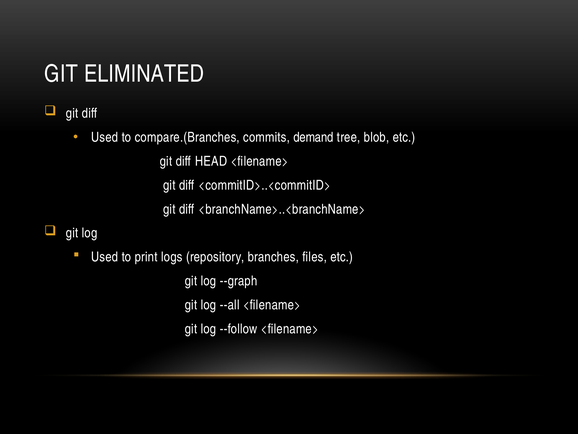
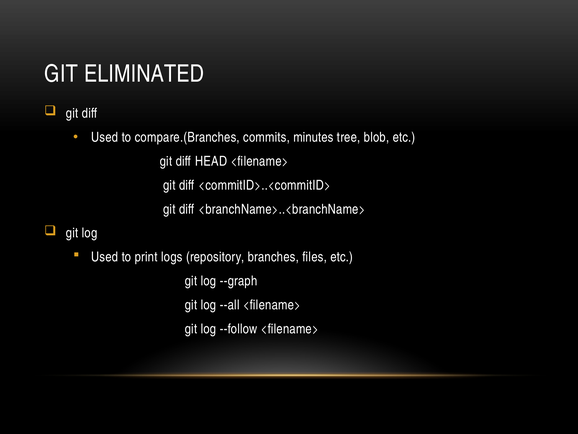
demand: demand -> minutes (313, 137)
